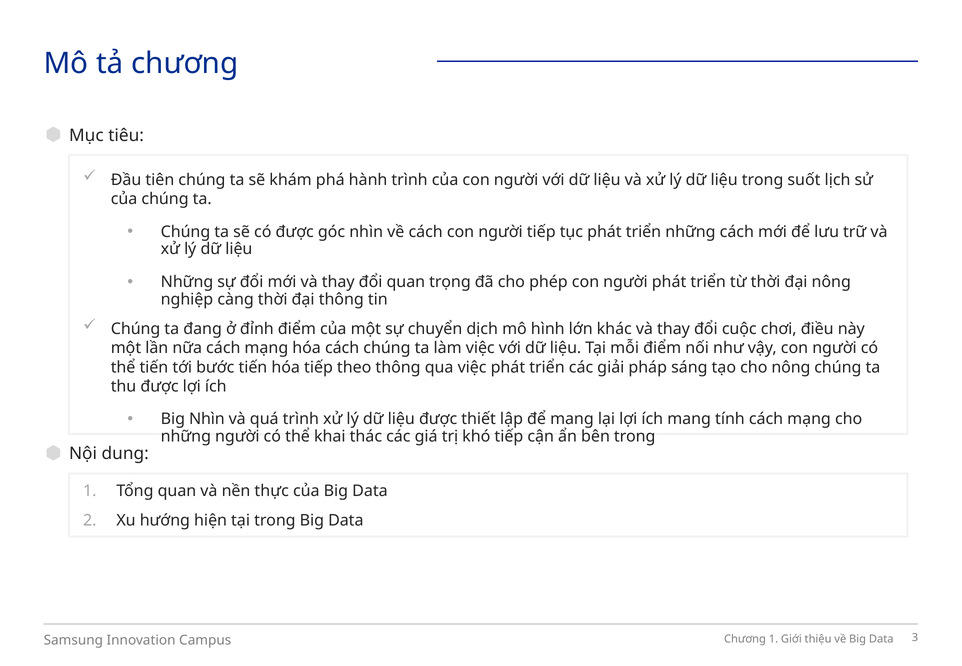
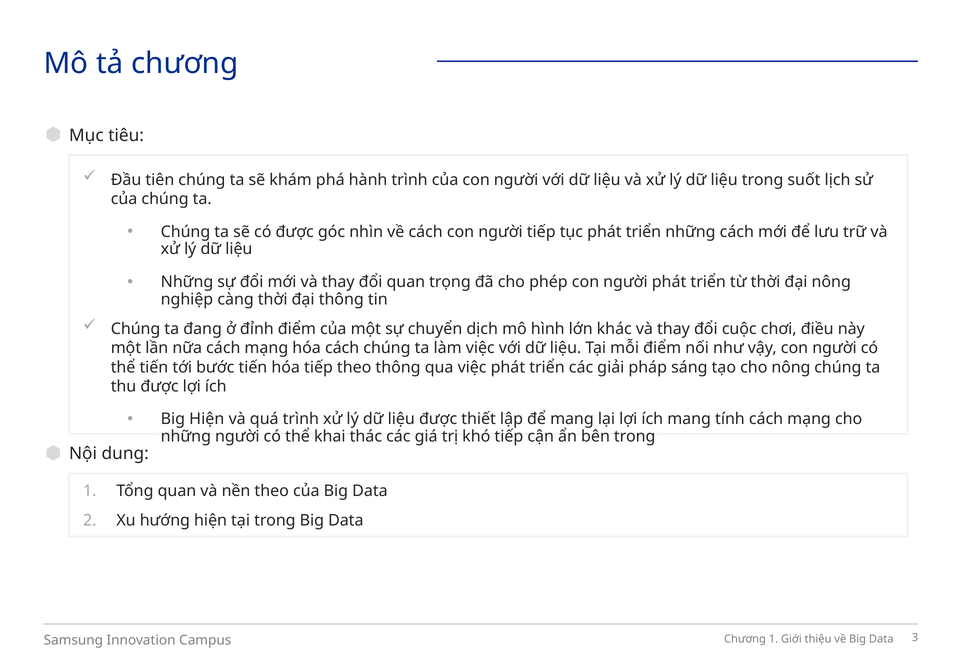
Big Nhìn: Nhìn -> Hiện (207, 419)
nền thực: thực -> theo (272, 491)
